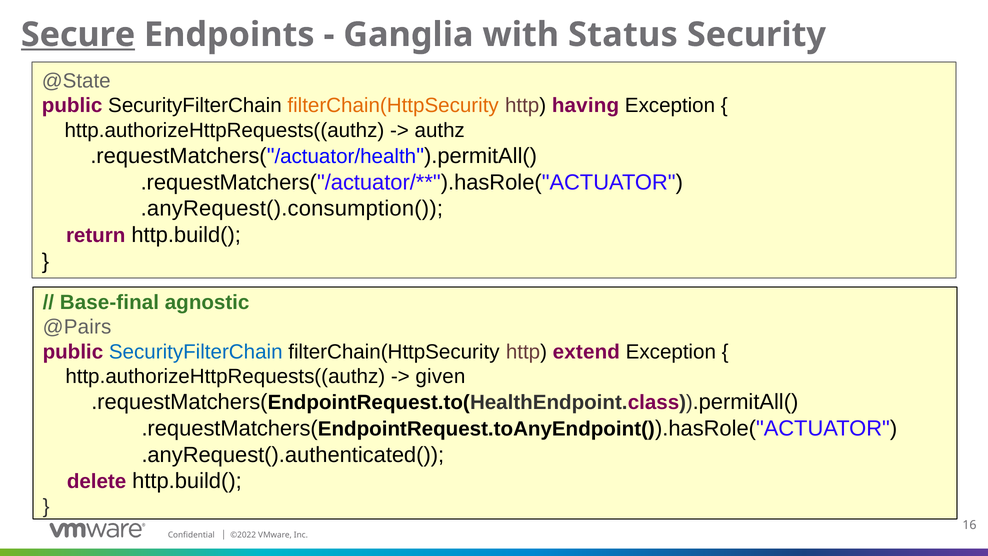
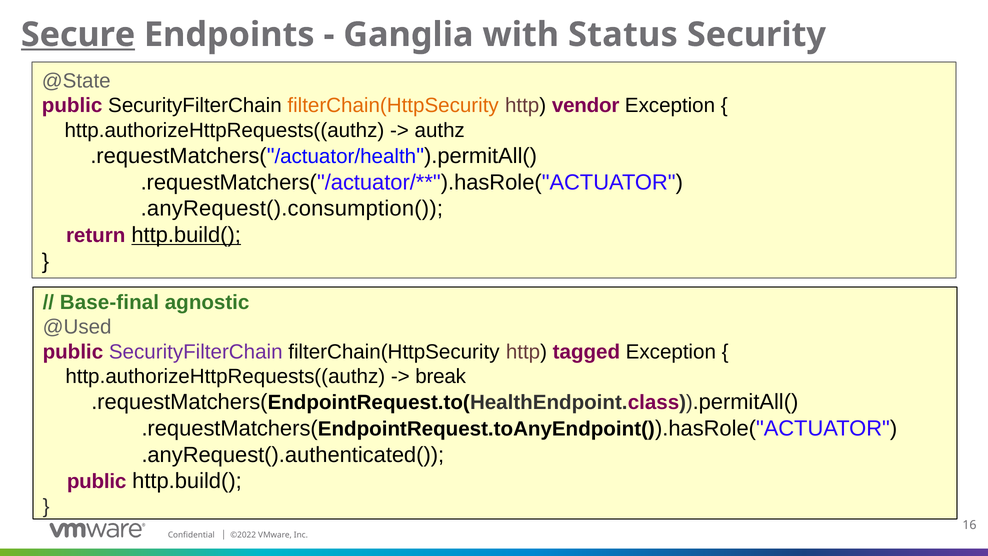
having: having -> vendor (586, 106)
http.build( underline: none -> present (186, 235)
@Pairs: @Pairs -> @Used (77, 327)
SecurityFilterChain colour: blue -> purple (196, 352)
extend: extend -> tagged (586, 352)
given: given -> break (441, 376)
delete: delete -> public (97, 481)
